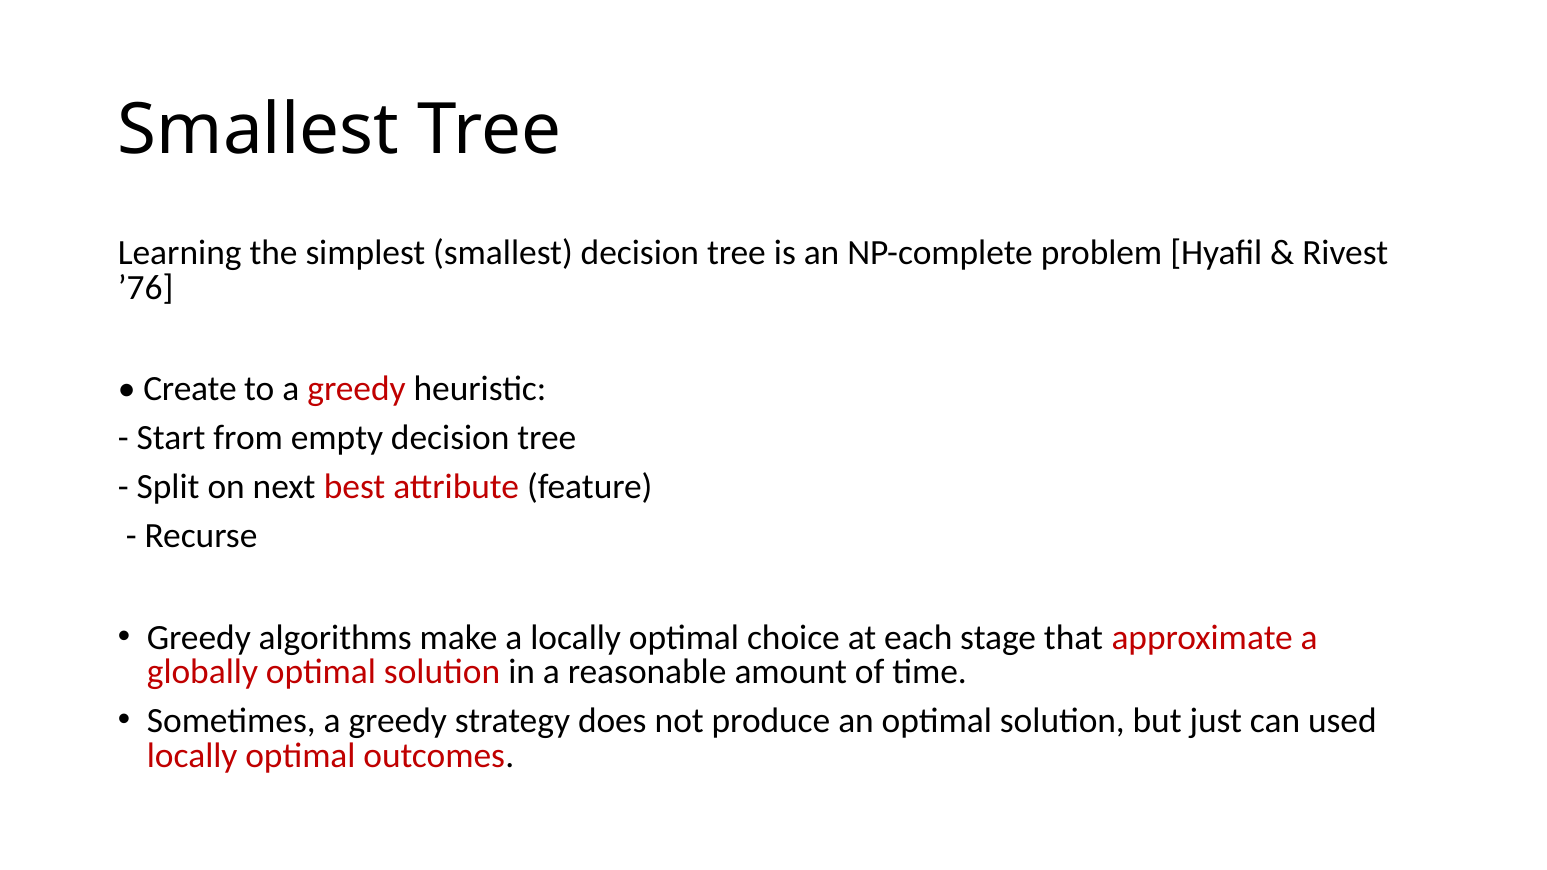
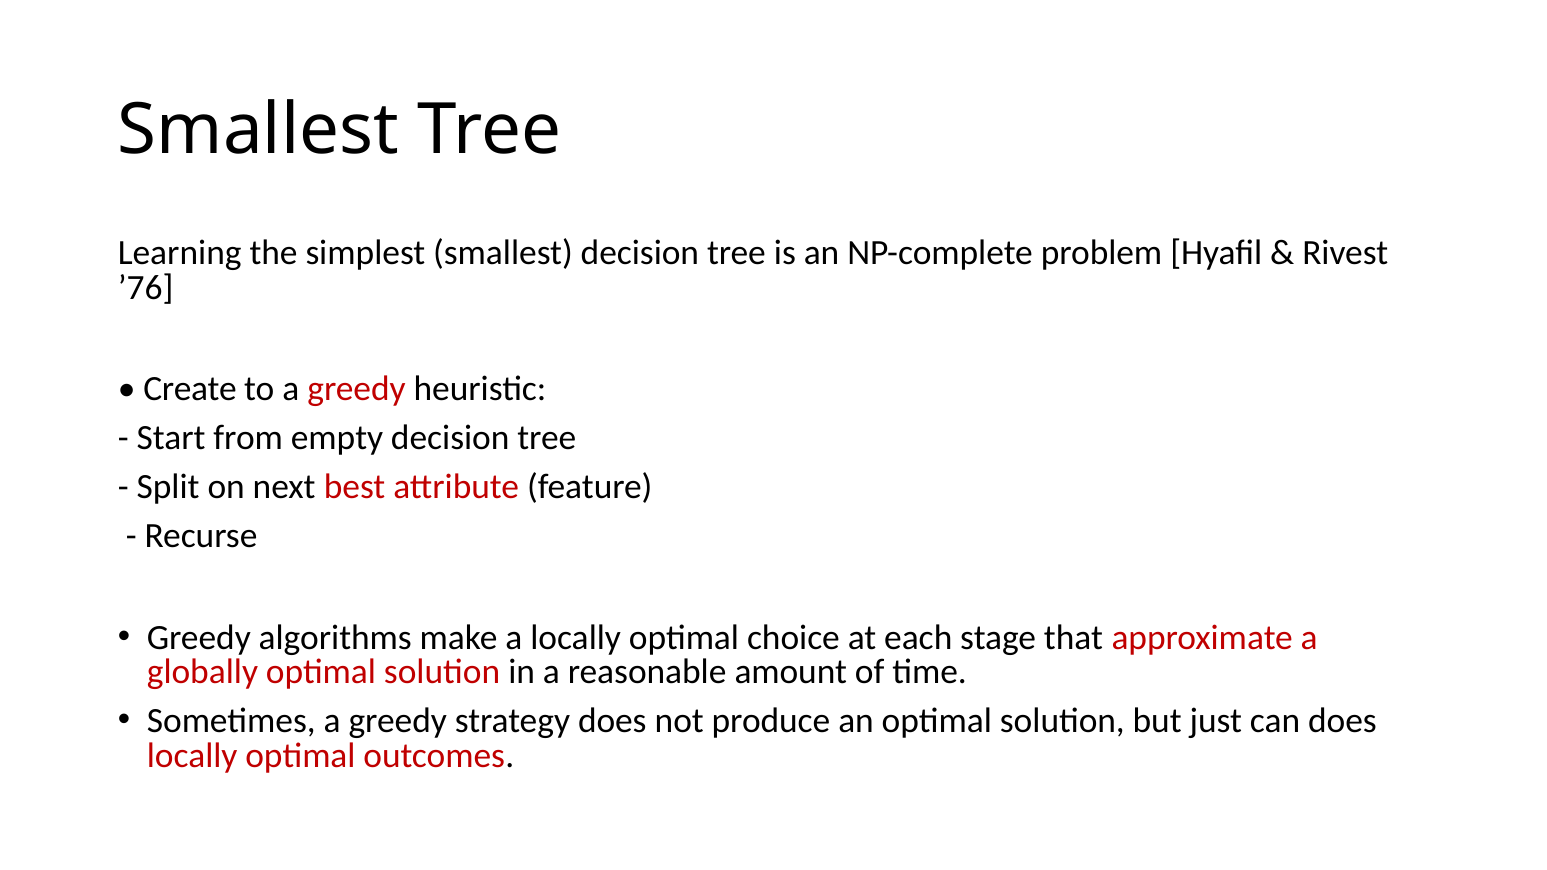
can used: used -> does (1342, 721)
